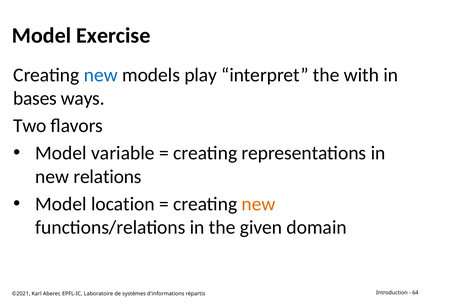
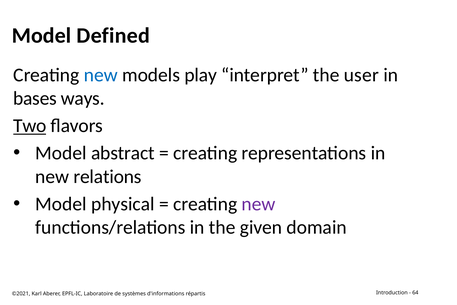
Exercise: Exercise -> Defined (113, 35)
with: with -> user (361, 75)
Two underline: none -> present (30, 126)
variable: variable -> abstract (123, 153)
location: location -> physical (123, 204)
new colour: orange -> purple (259, 204)
